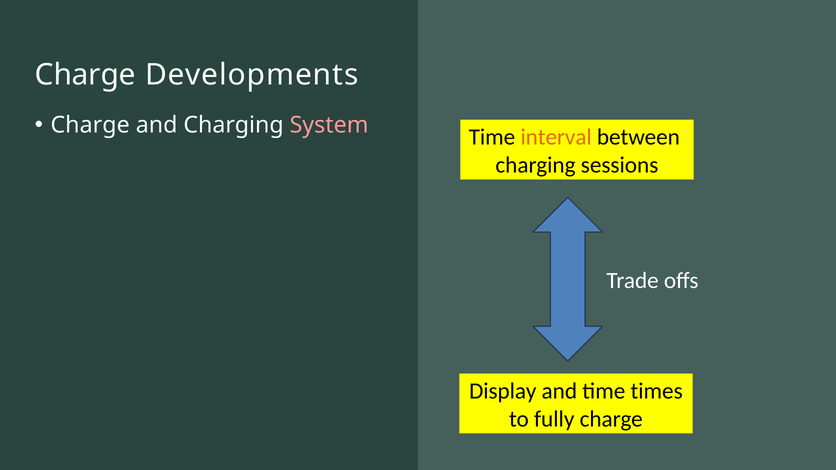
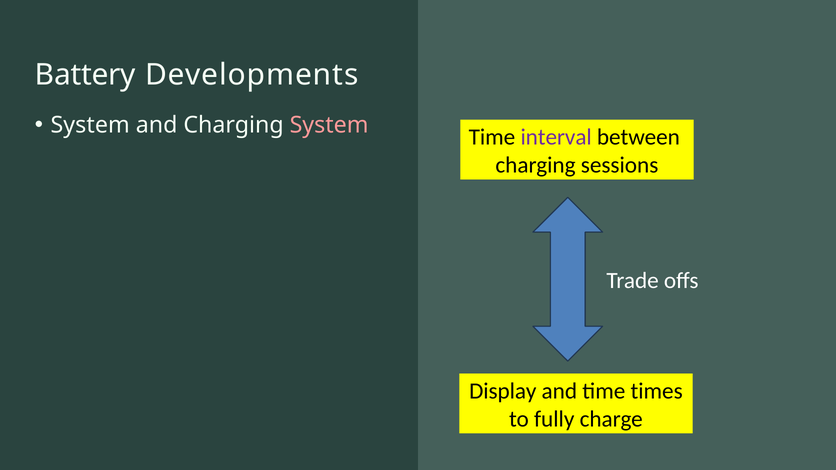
Charge: Charge -> Battery (85, 75)
Charge: Charge -> System (90, 125)
interval colour: orange -> purple (556, 137)
